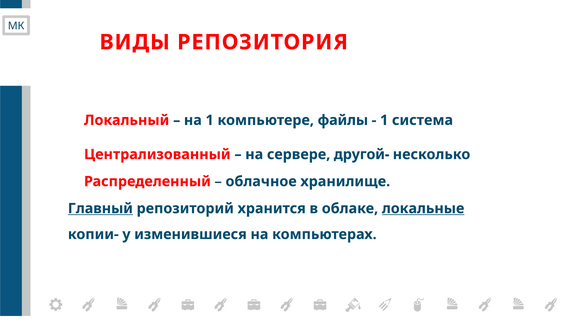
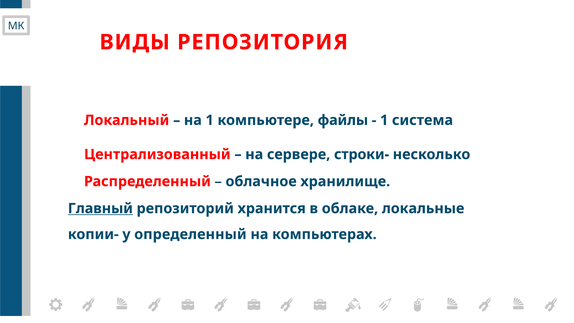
другой-: другой- -> строки- (362, 154)
локальные underline: present -> none (423, 208)
изменившиеся: изменившиеся -> определенный (190, 234)
